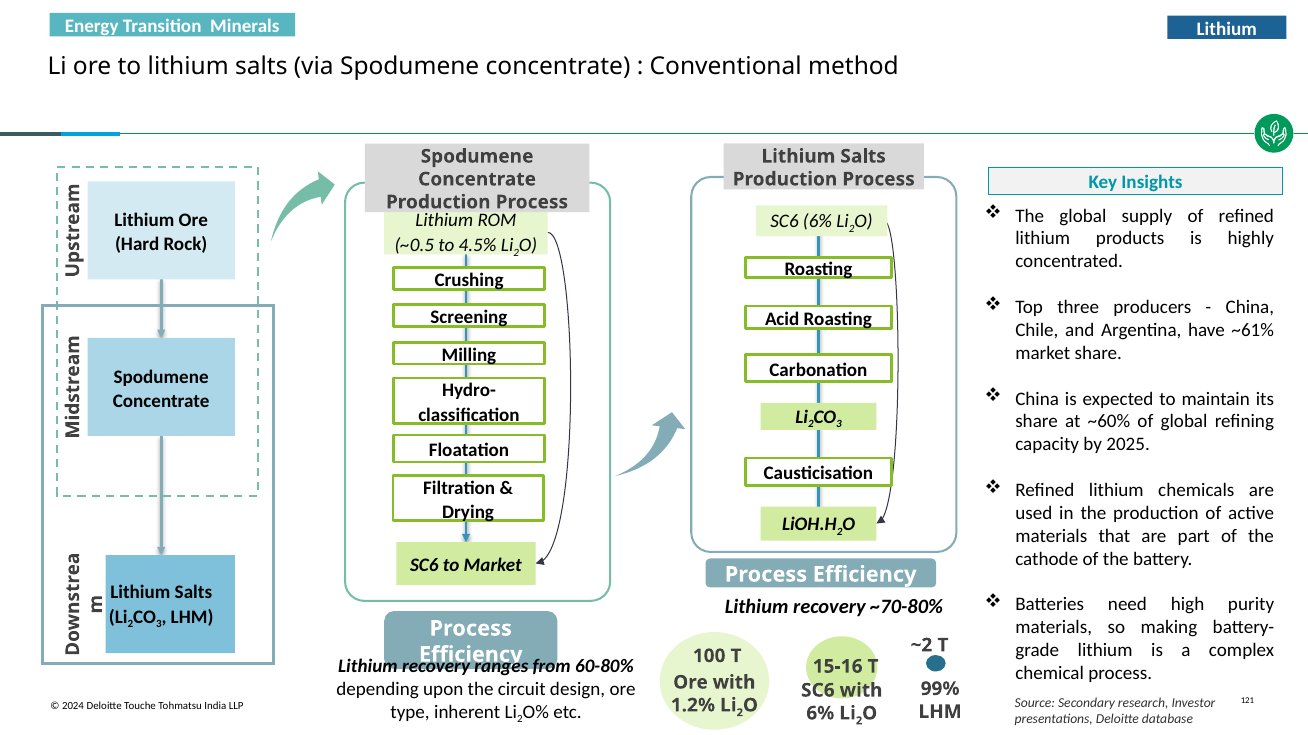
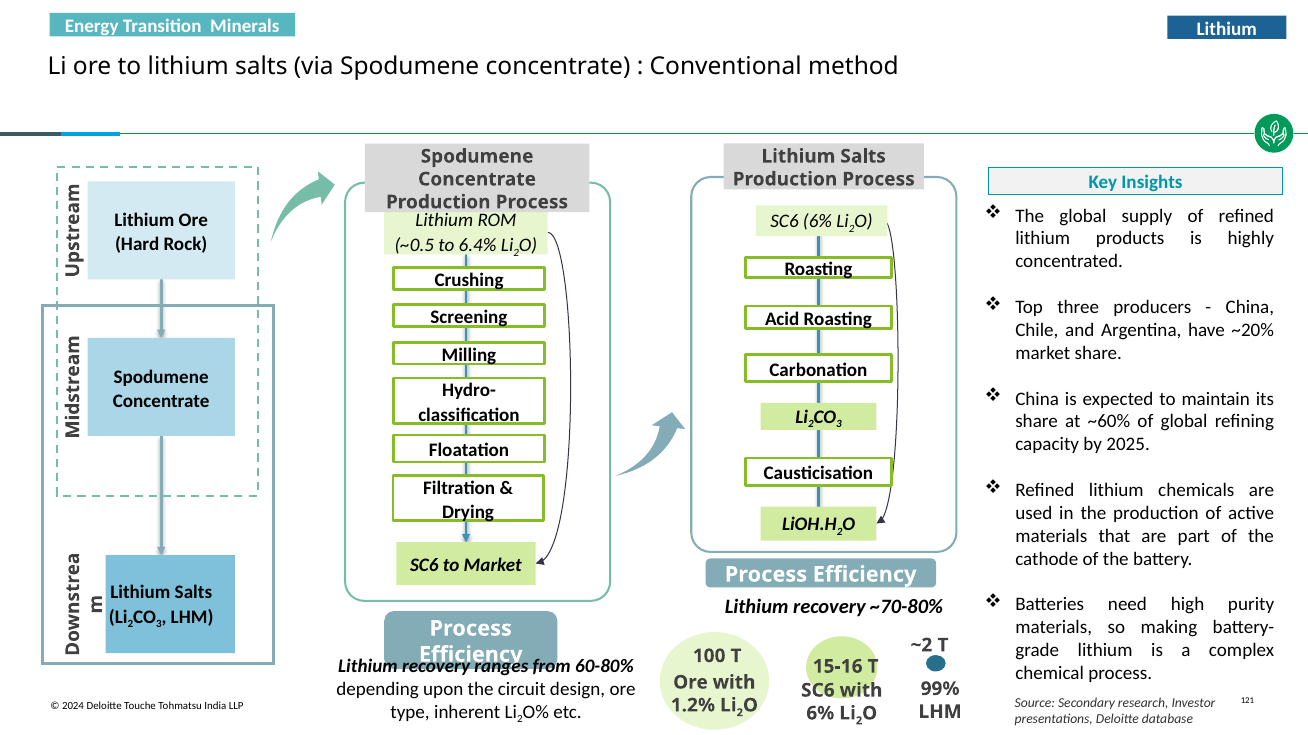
4.5%: 4.5% -> 6.4% (478, 245)
~61%: ~61% -> ~20% (1253, 330)
